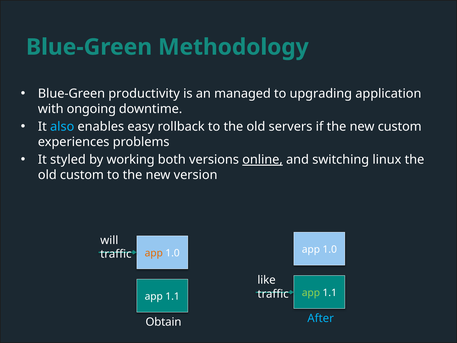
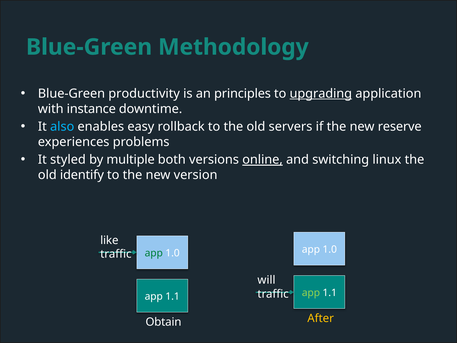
managed: managed -> principles (243, 94)
upgrading underline: none -> present (321, 94)
ongoing: ongoing -> instance (91, 109)
new custom: custom -> reserve (400, 127)
working: working -> multiple (131, 160)
old custom: custom -> identify (82, 175)
will: will -> like (109, 240)
app colour: orange -> green (154, 253)
like: like -> will (266, 280)
After colour: light blue -> yellow (321, 318)
